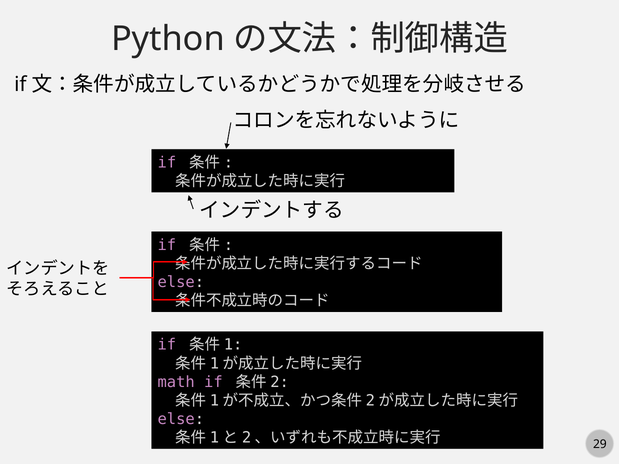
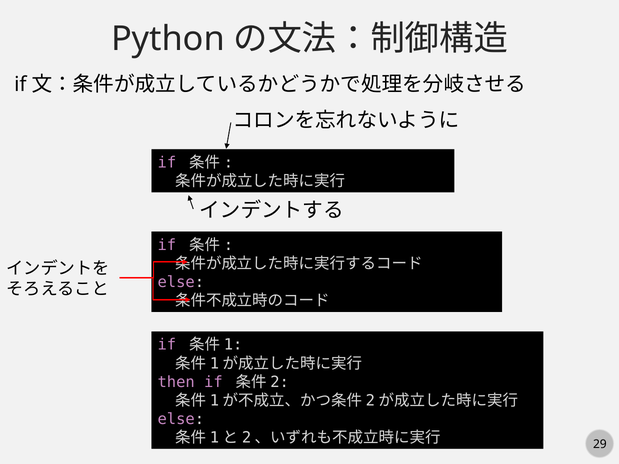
math: math -> then (176, 382)
